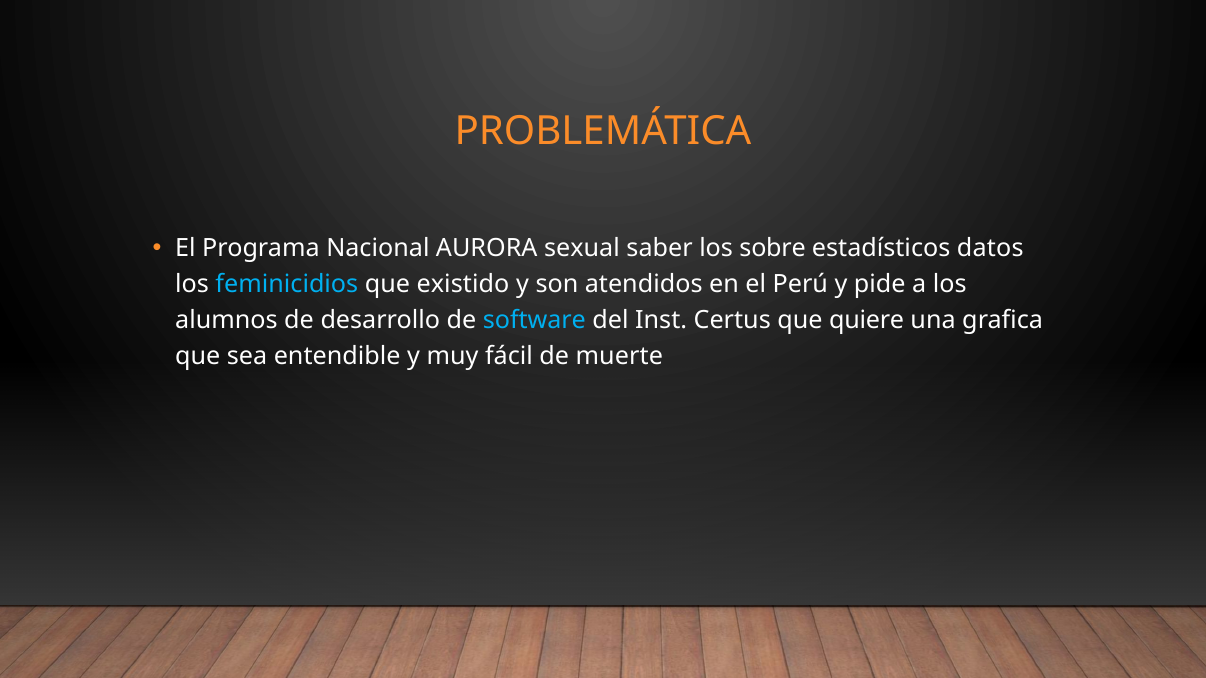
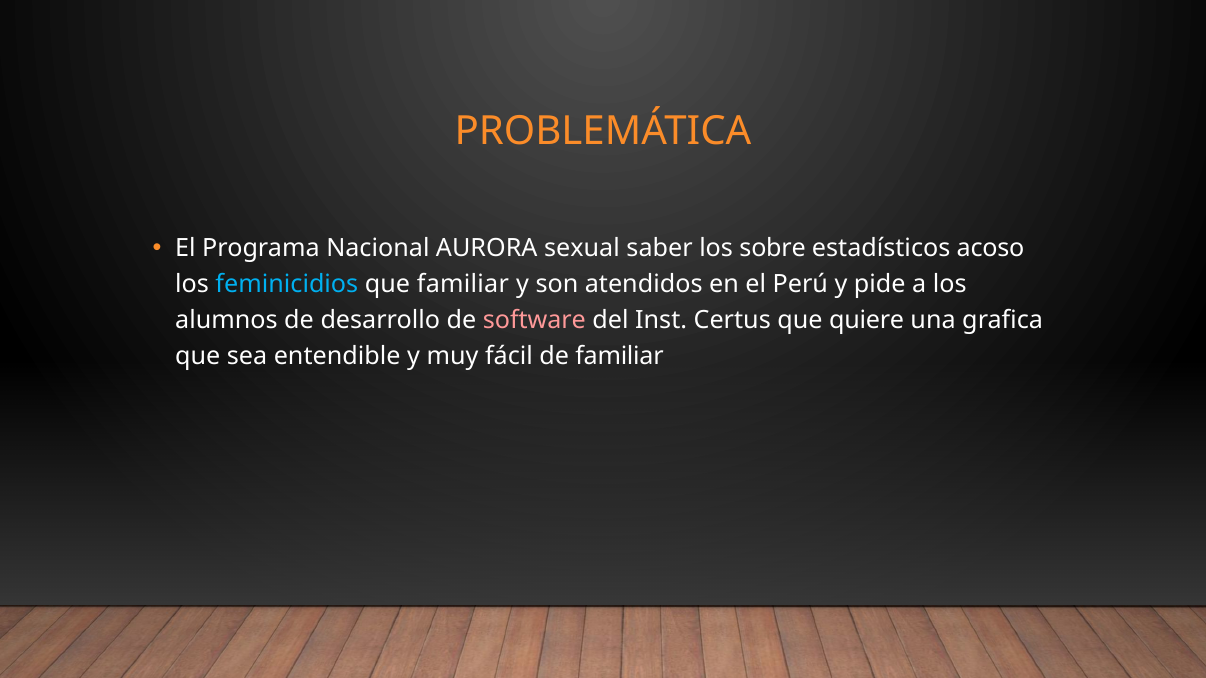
datos: datos -> acoso (990, 248)
que existido: existido -> familiar (463, 285)
software colour: light blue -> pink (534, 321)
de muerte: muerte -> familiar (619, 357)
